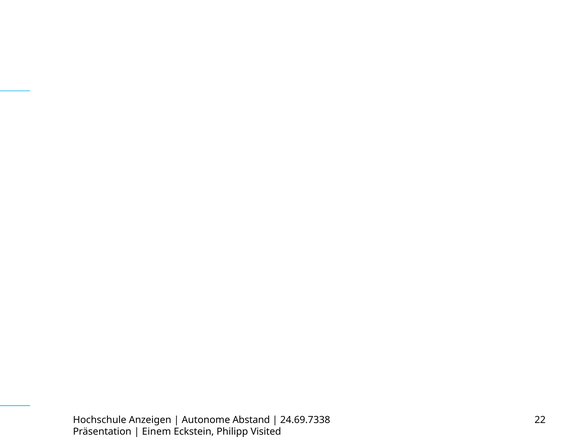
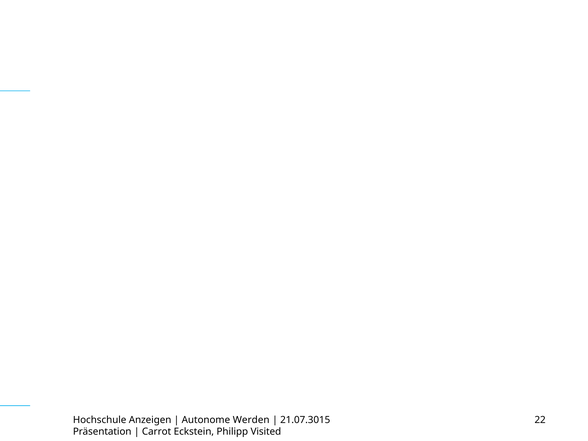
Abstand: Abstand -> Werden (251, 420)
24.69.7338: 24.69.7338 -> 21.07.3015 (305, 420)
Einem: Einem -> Carrot (157, 432)
